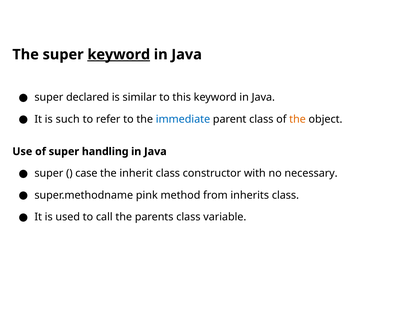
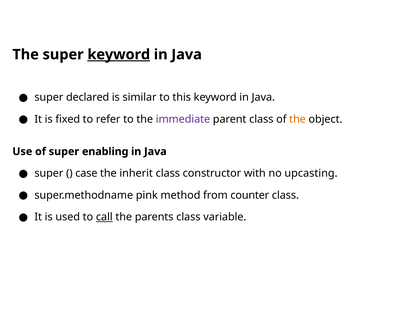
such: such -> fixed (68, 119)
immediate colour: blue -> purple (183, 119)
handling: handling -> enabling (105, 152)
necessary: necessary -> upcasting (311, 173)
inherits: inherits -> counter (250, 195)
call underline: none -> present (104, 217)
